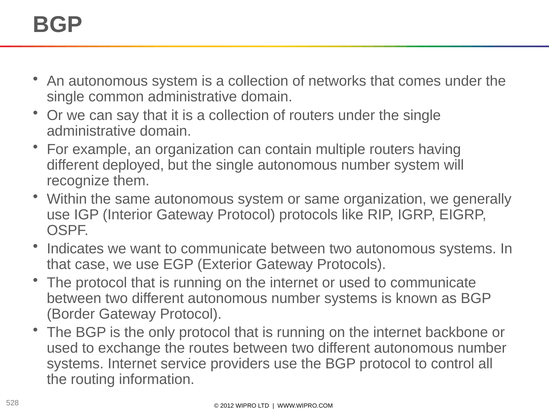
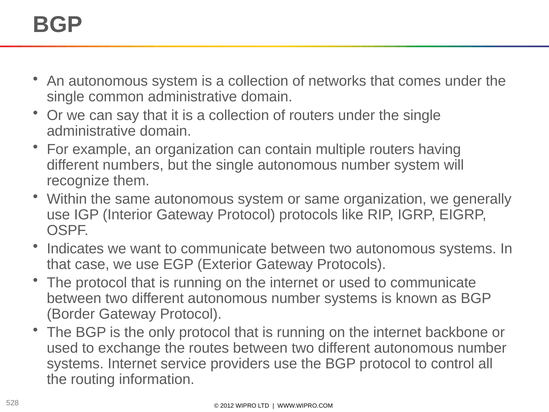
deployed: deployed -> numbers (133, 165)
